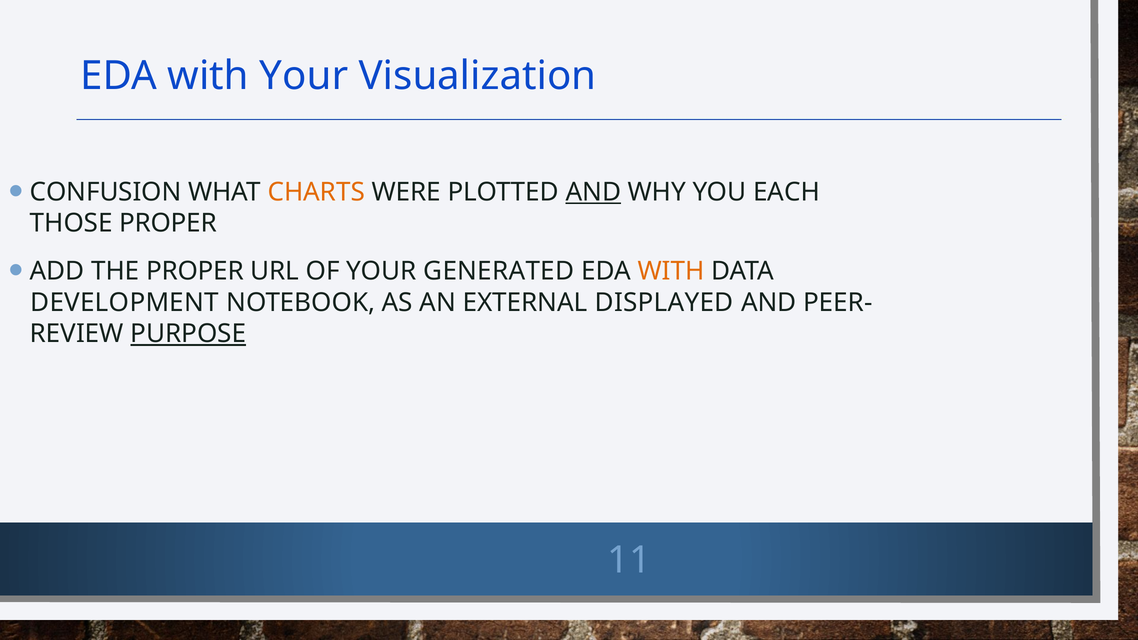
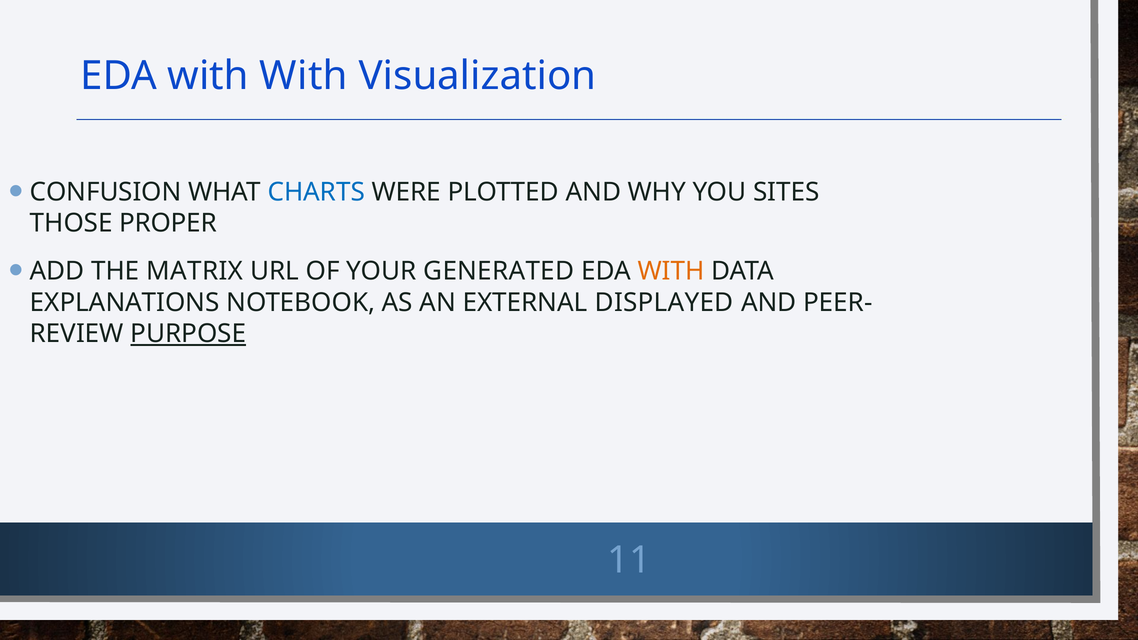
with Your: Your -> With (304, 76)
CHARTS colour: orange -> blue (316, 192)
AND underline: present -> none (593, 192)
EACH: EACH -> SITES (786, 192)
THE PROPER: PROPER -> MATRIX (195, 271)
DEVELOPMENT: DEVELOPMENT -> EXPLANATIONS (125, 303)
